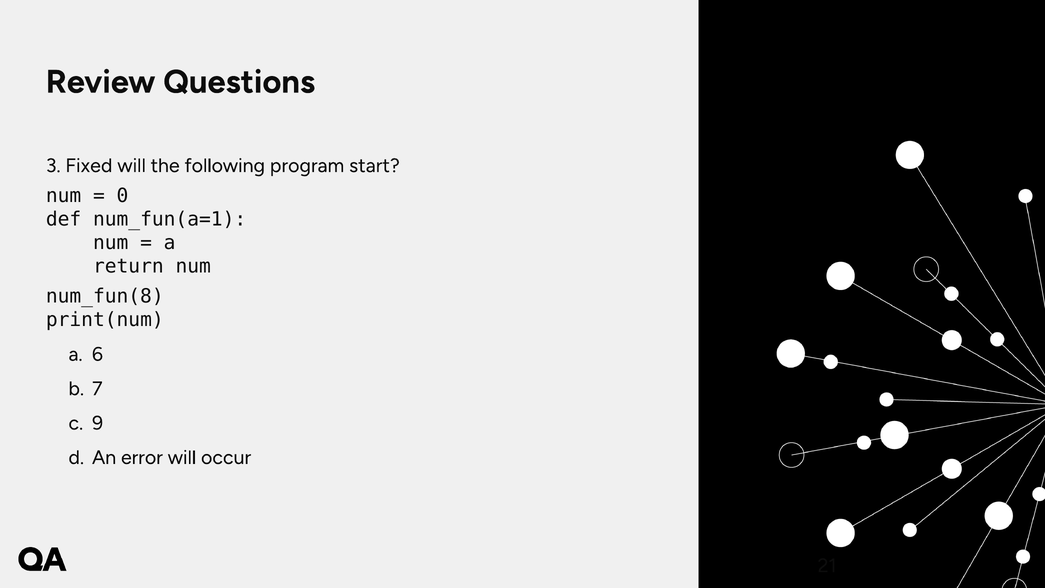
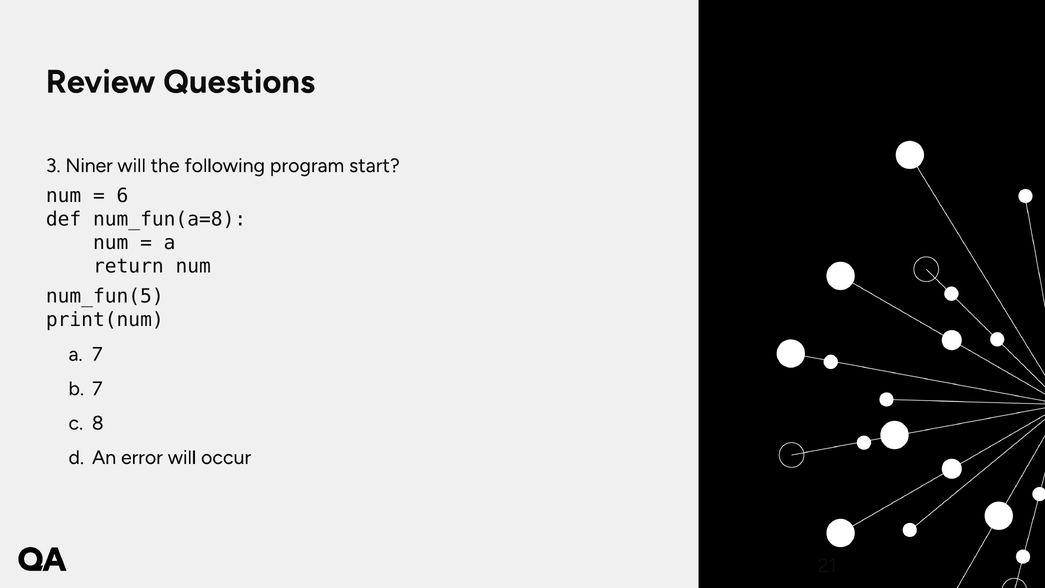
Fixed: Fixed -> Niner (89, 166)
0: 0 -> 6 (122, 196)
num_fun(a=1: num_fun(a=1 -> num_fun(a=8 (170, 219)
num_fun(8: num_fun(8 -> num_fun(5 (105, 296)
a 6: 6 -> 7 (97, 354)
9: 9 -> 8 (98, 423)
